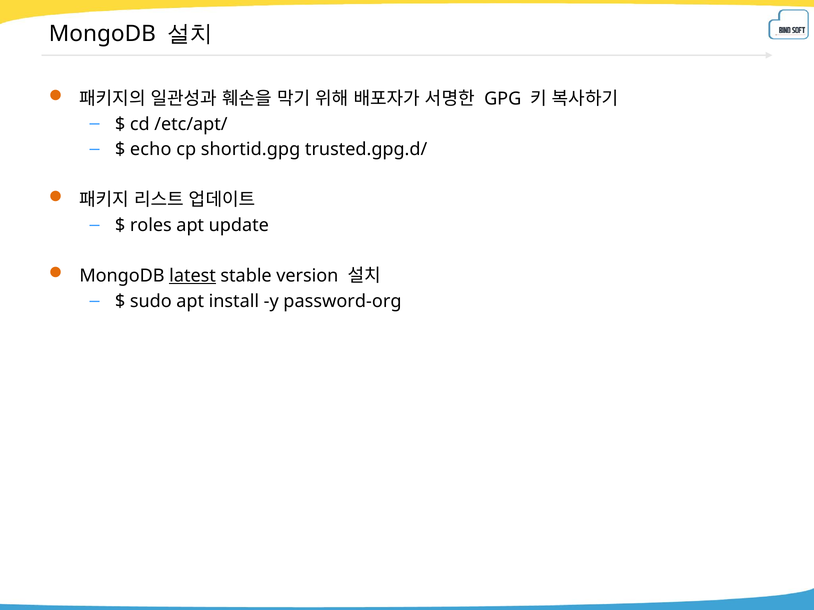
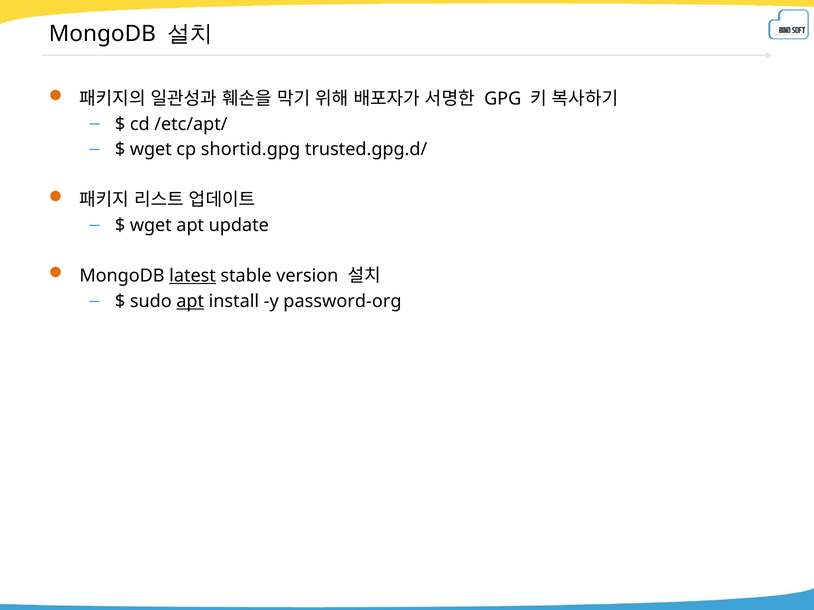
echo: echo -> wget (151, 149)
roles: roles -> wget (151, 225)
apt underline: none -> present (190, 301)
